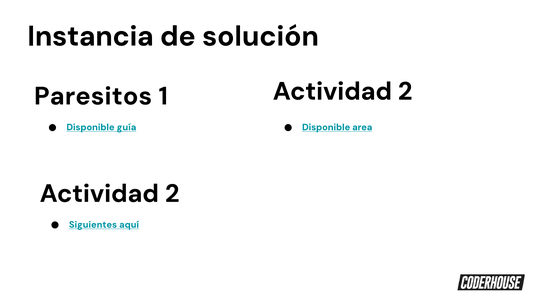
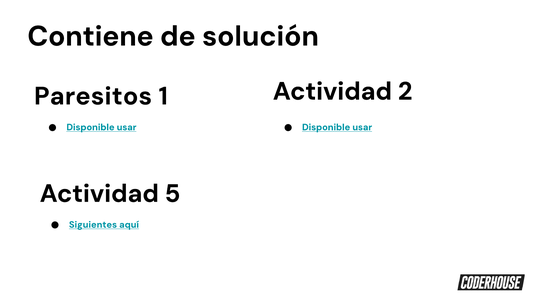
Instancia: Instancia -> Contiene (90, 36)
guía: guía -> usar (127, 127)
area: area -> usar (362, 127)
2: 2 -> 5 (172, 194)
